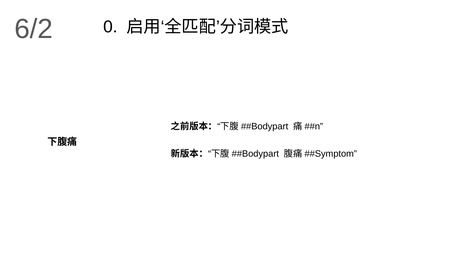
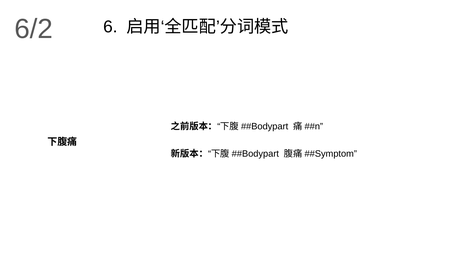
0: 0 -> 6 (110, 27)
